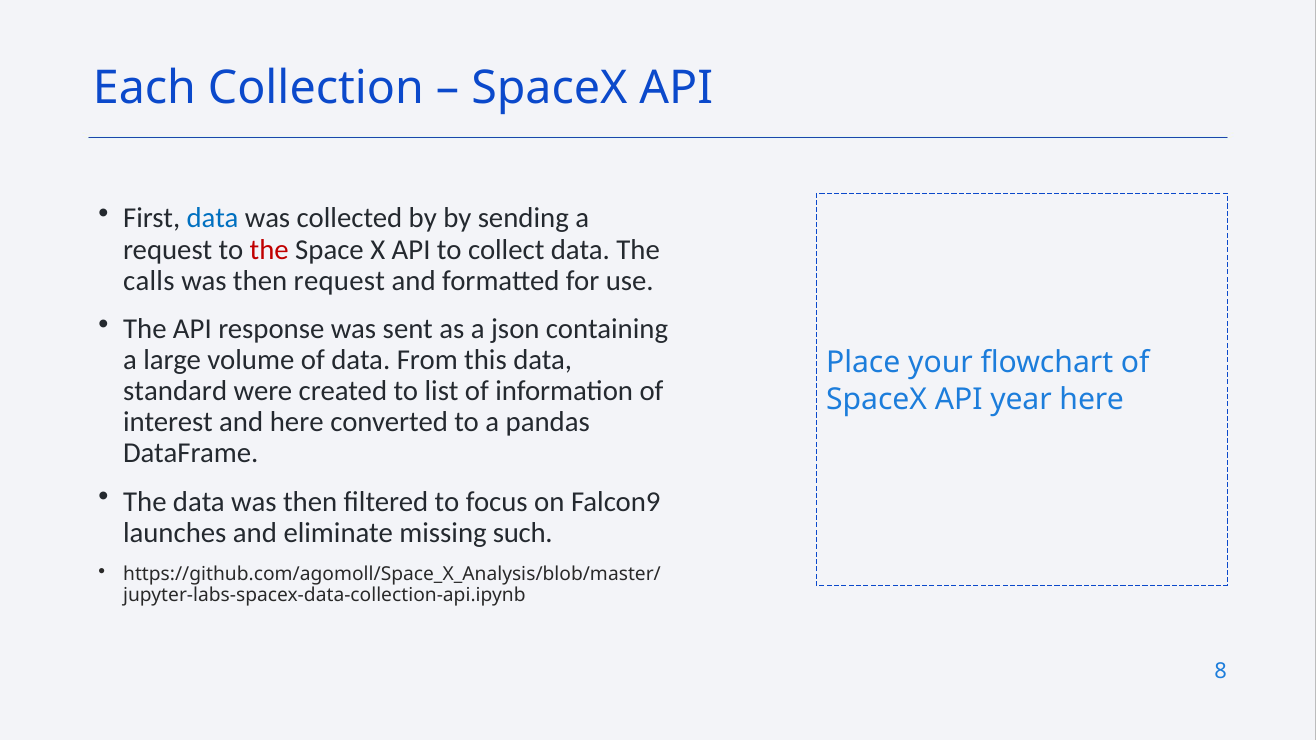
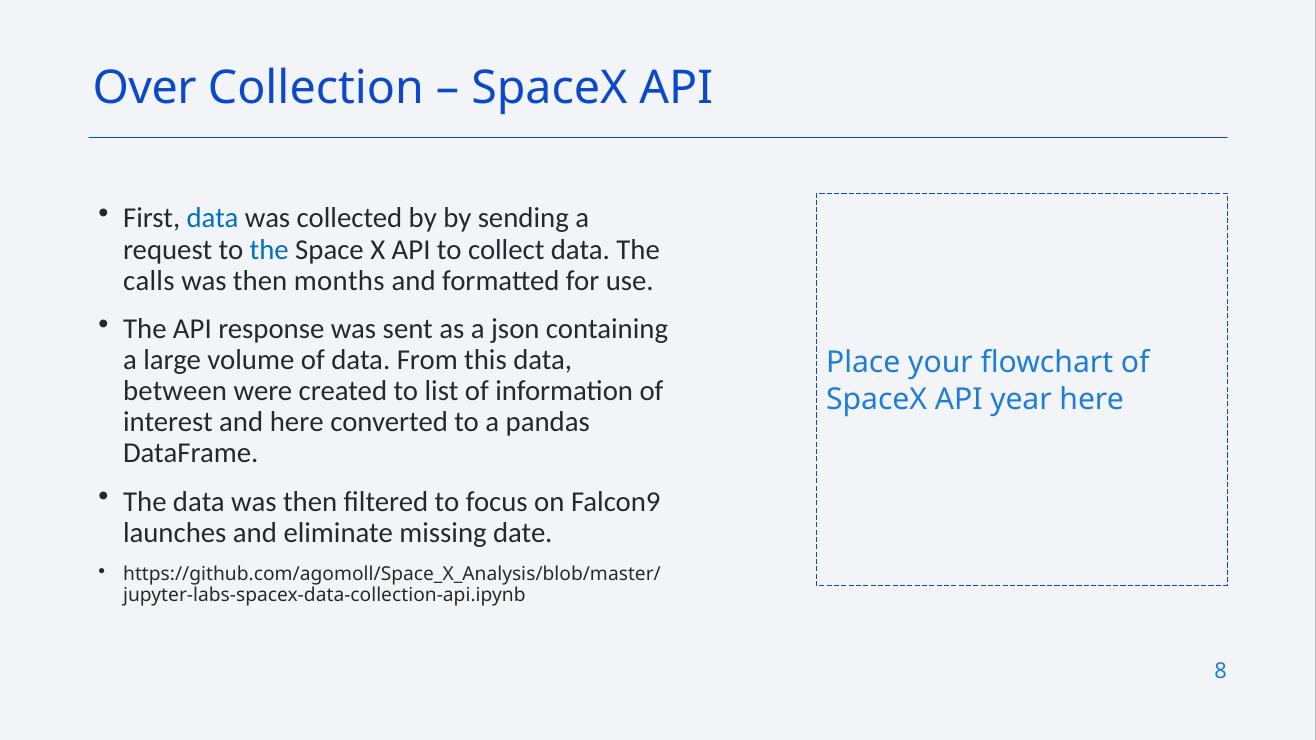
Each: Each -> Over (145, 88)
the colour: red -> blue (269, 250)
then request: request -> months (339, 281)
standard: standard -> between (175, 391)
such: such -> date (523, 533)
